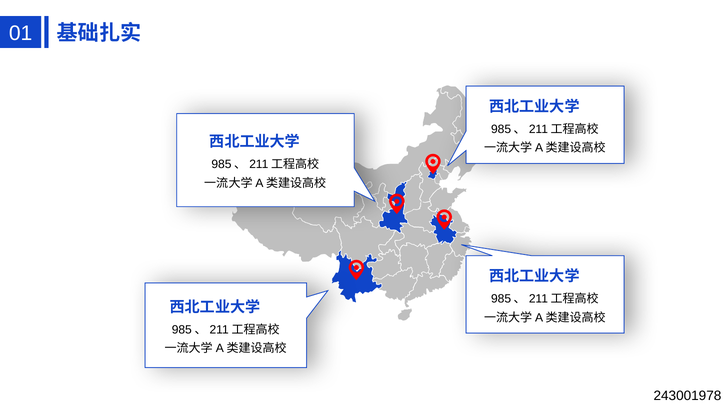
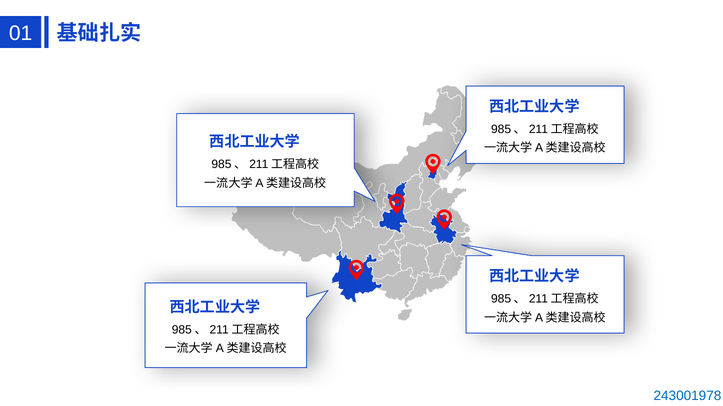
243001978 colour: black -> blue (687, 397)
